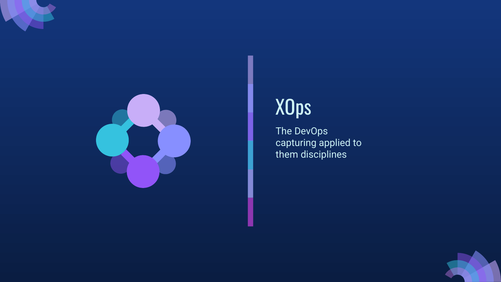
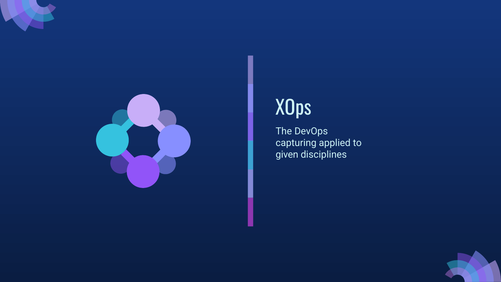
them: them -> given (287, 155)
